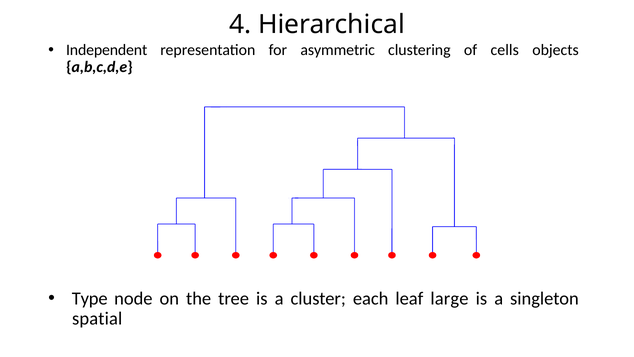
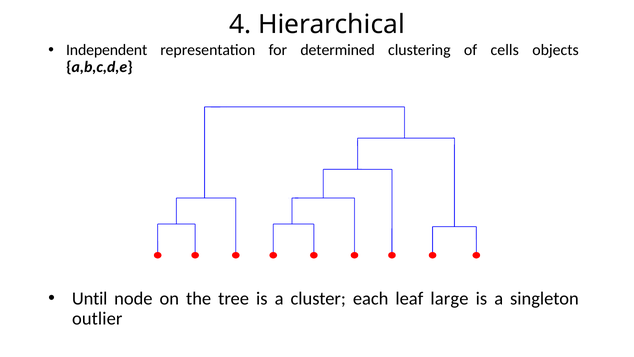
asymmetric: asymmetric -> determined (338, 50)
Type: Type -> Until (90, 298)
spatial: spatial -> outlier (97, 318)
